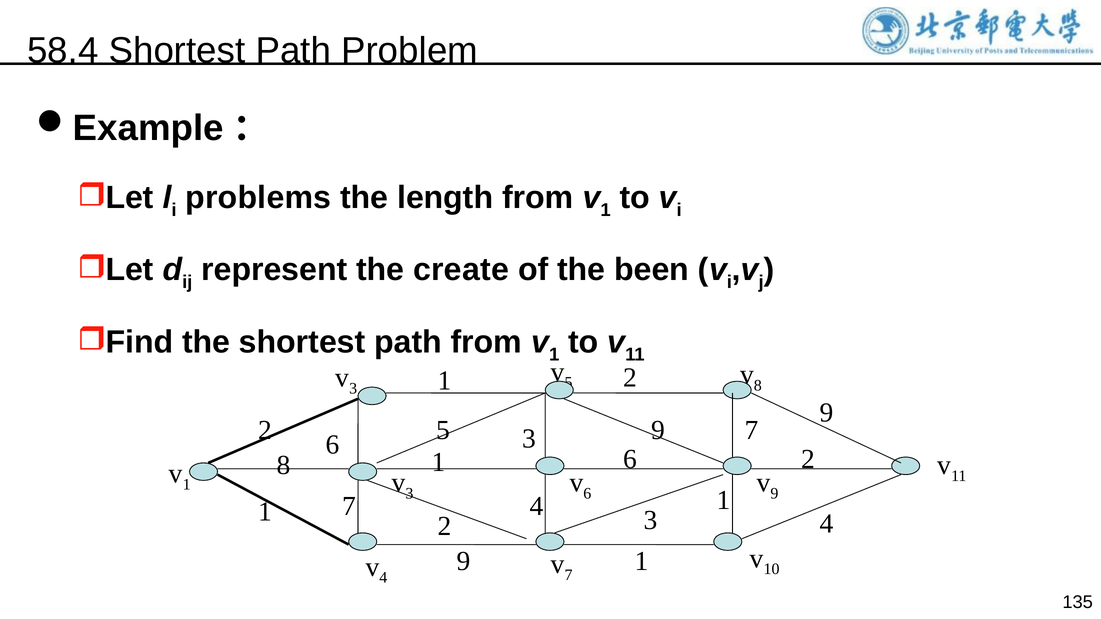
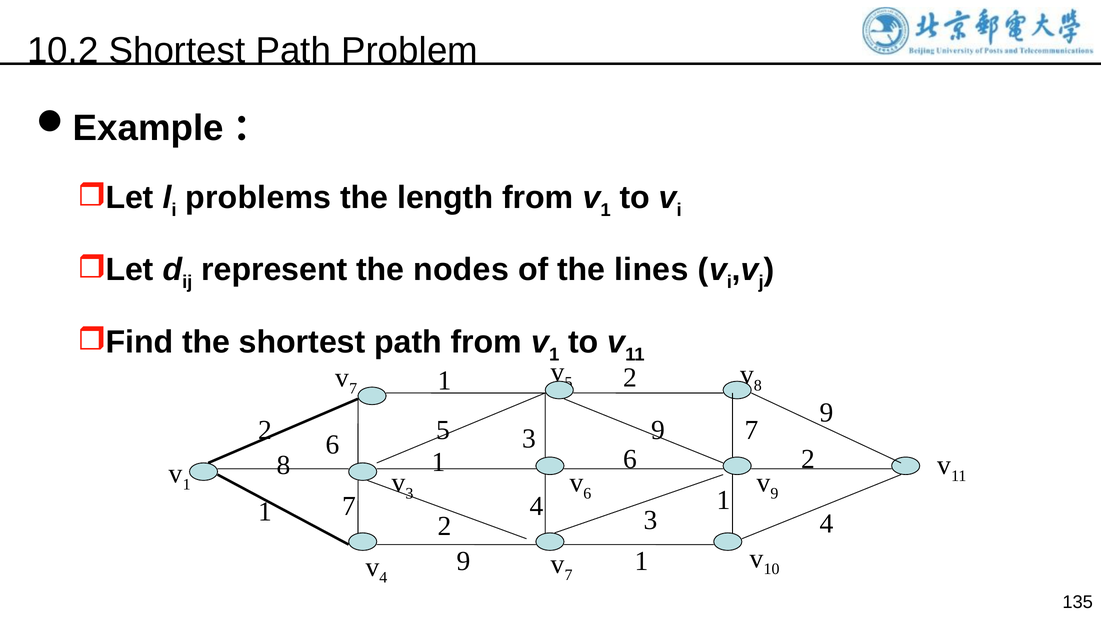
58.4: 58.4 -> 10.2 (63, 51)
create: create -> nodes (461, 270)
been: been -> lines (651, 270)
3: 3 -> 7 (353, 389)
